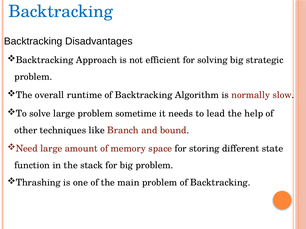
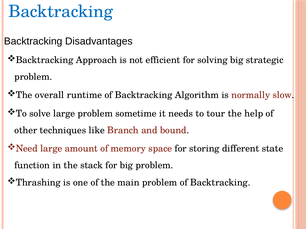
lead: lead -> tour (216, 114)
